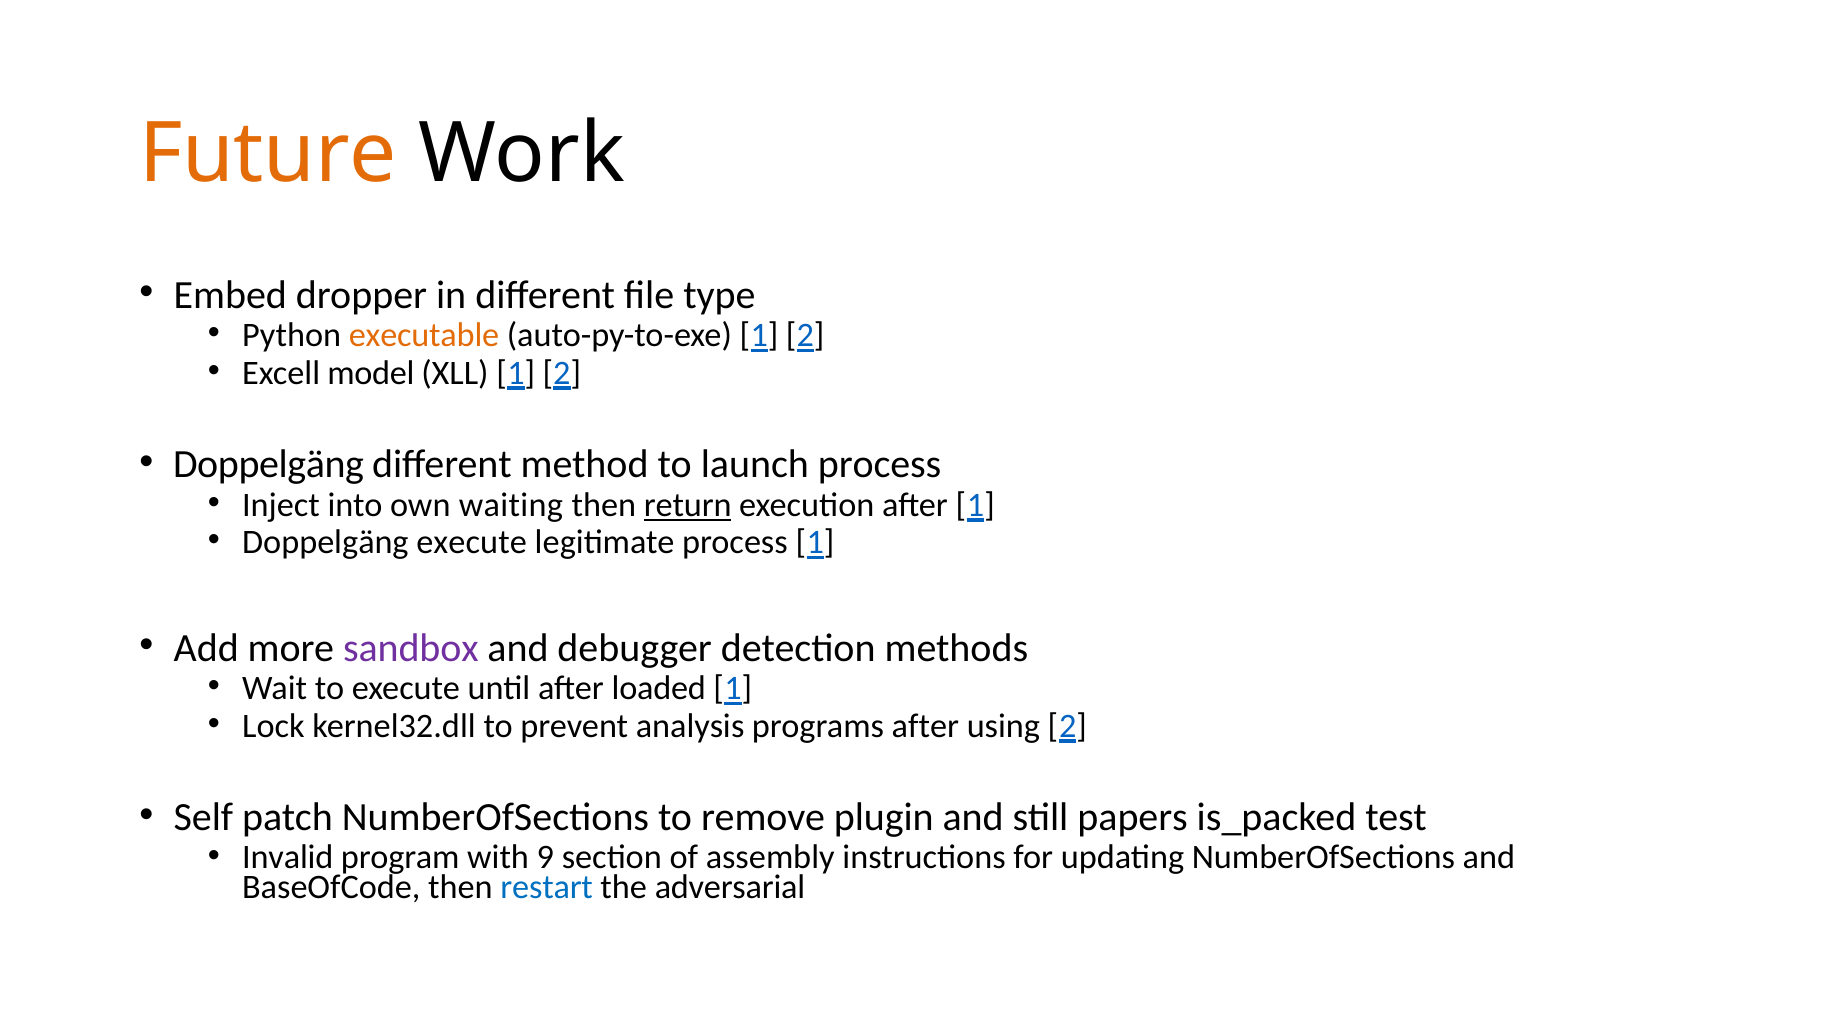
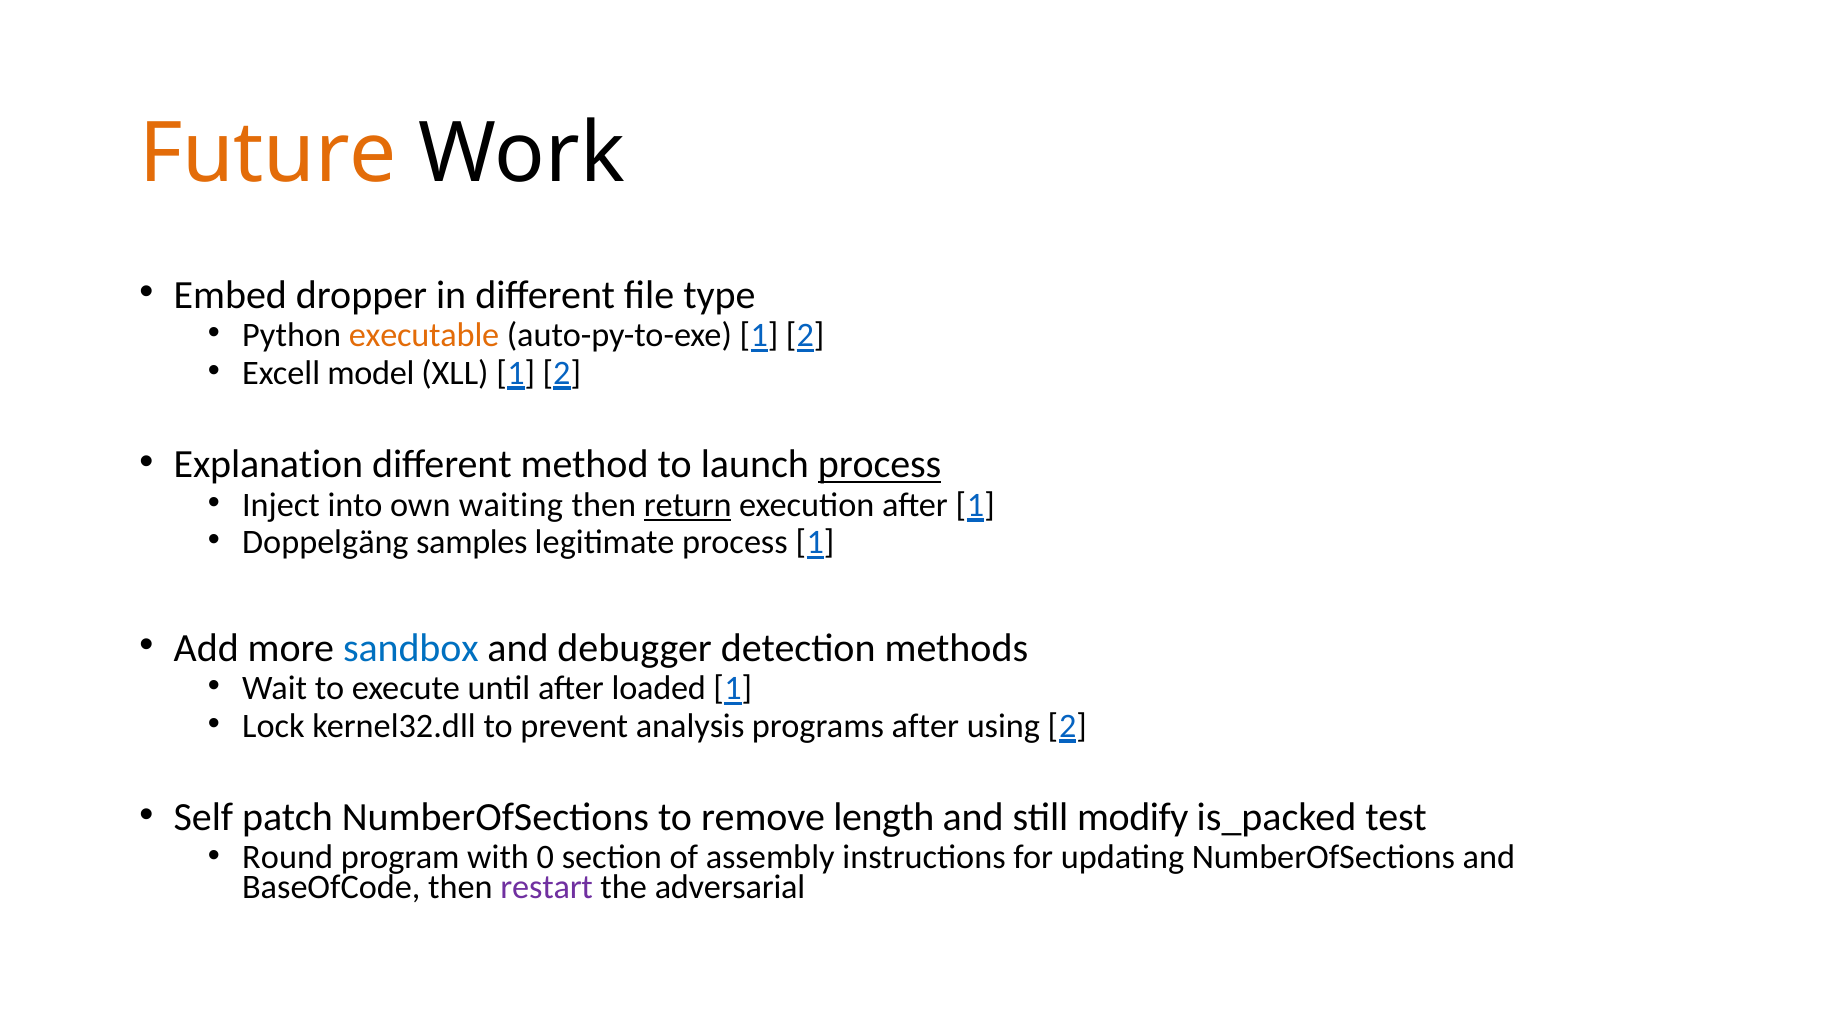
Doppelgӓng: Doppelgӓng -> Explanation (268, 465)
process underline: none -> present (880, 465)
Doppelgӓng execute: execute -> samples (472, 543)
sandbox colour: purple -> blue (411, 648)
plugin: plugin -> length (884, 818)
papers: papers -> modify (1133, 818)
Invalid: Invalid -> Round (288, 858)
9: 9 -> 0 (545, 858)
restart colour: blue -> purple (547, 887)
